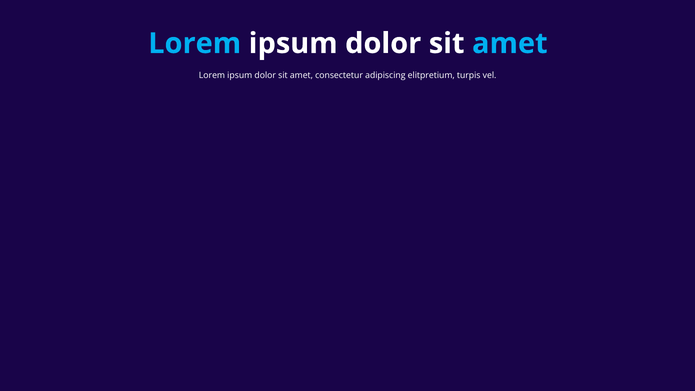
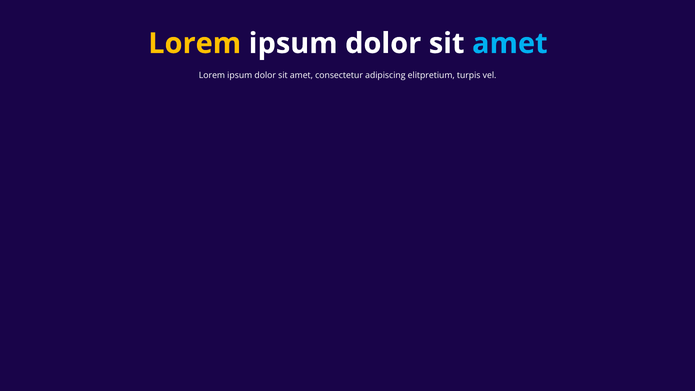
Lorem colour: light blue -> yellow (195, 43)
